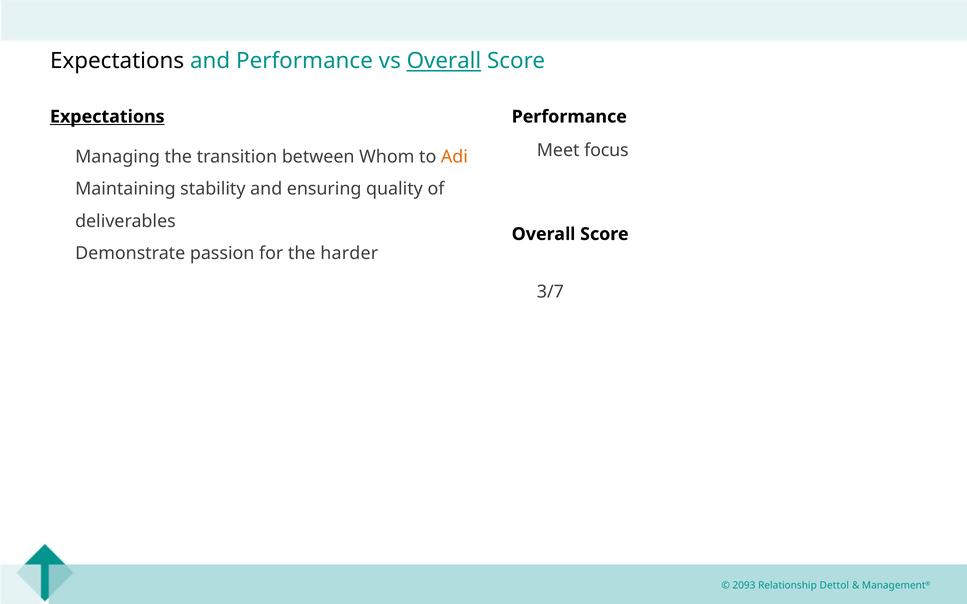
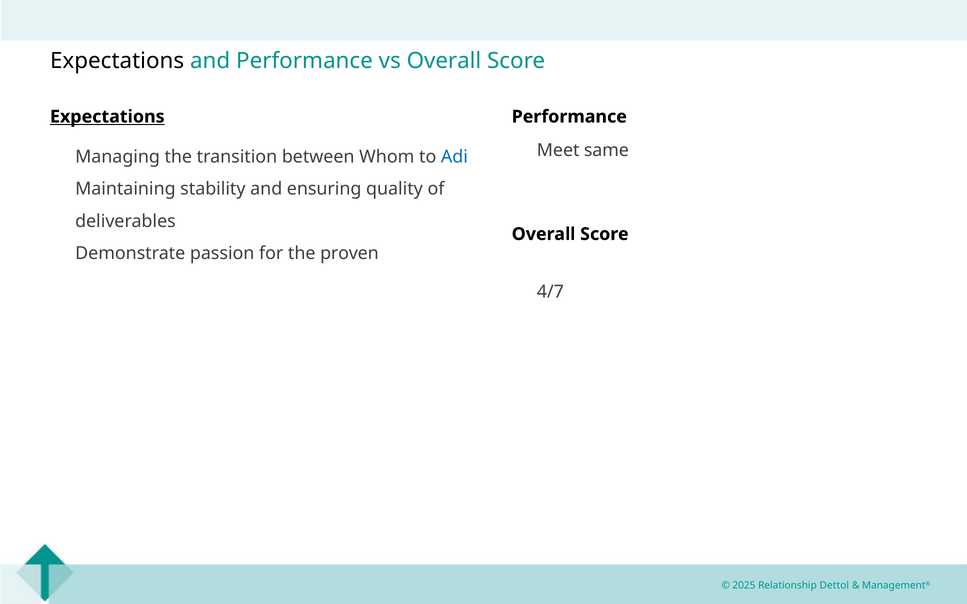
Overall underline: present -> none (444, 61)
focus: focus -> same (606, 151)
Adi colour: orange -> blue (454, 157)
harder: harder -> proven (349, 254)
3/7: 3/7 -> 4/7 (550, 292)
2093: 2093 -> 2025 (744, 586)
